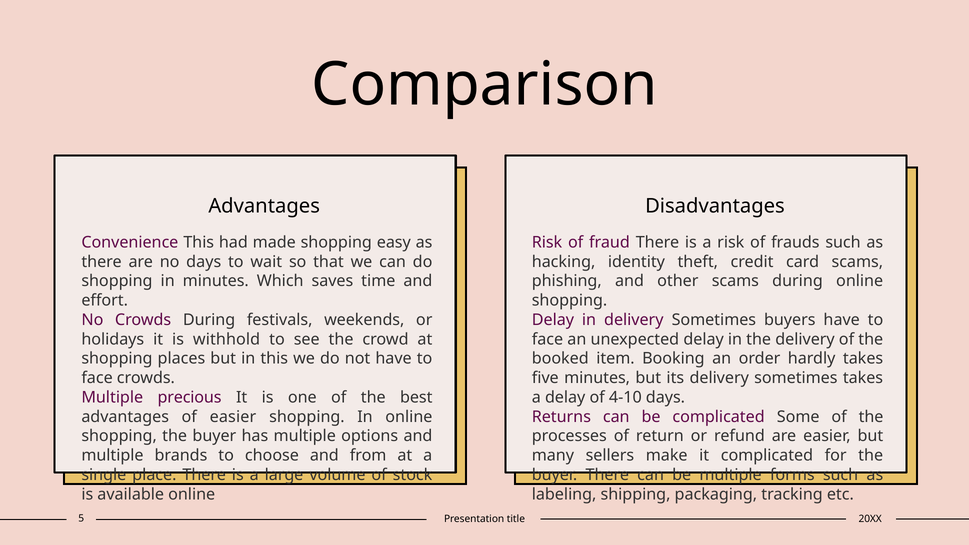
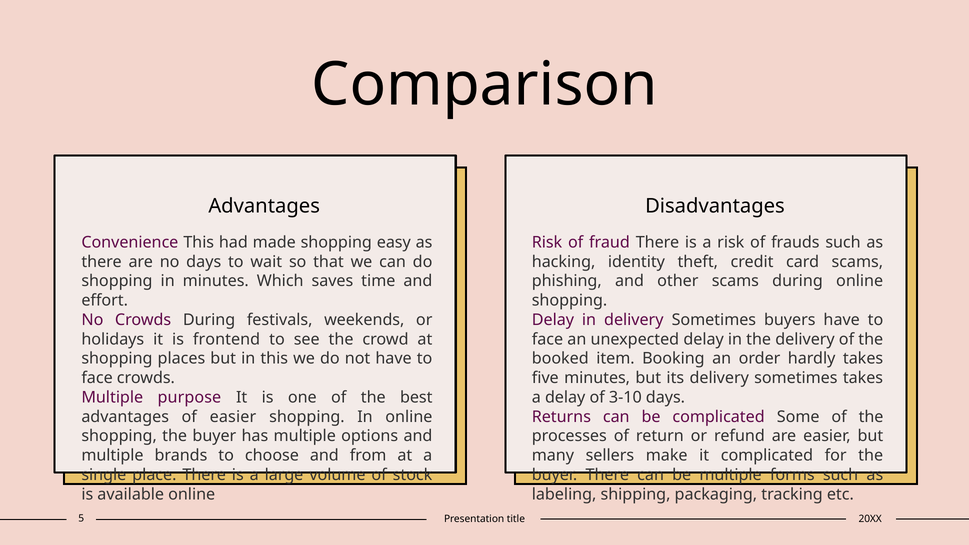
withhold: withhold -> frontend (227, 339)
precious: precious -> purpose (189, 397)
4-10: 4-10 -> 3-10 (625, 397)
